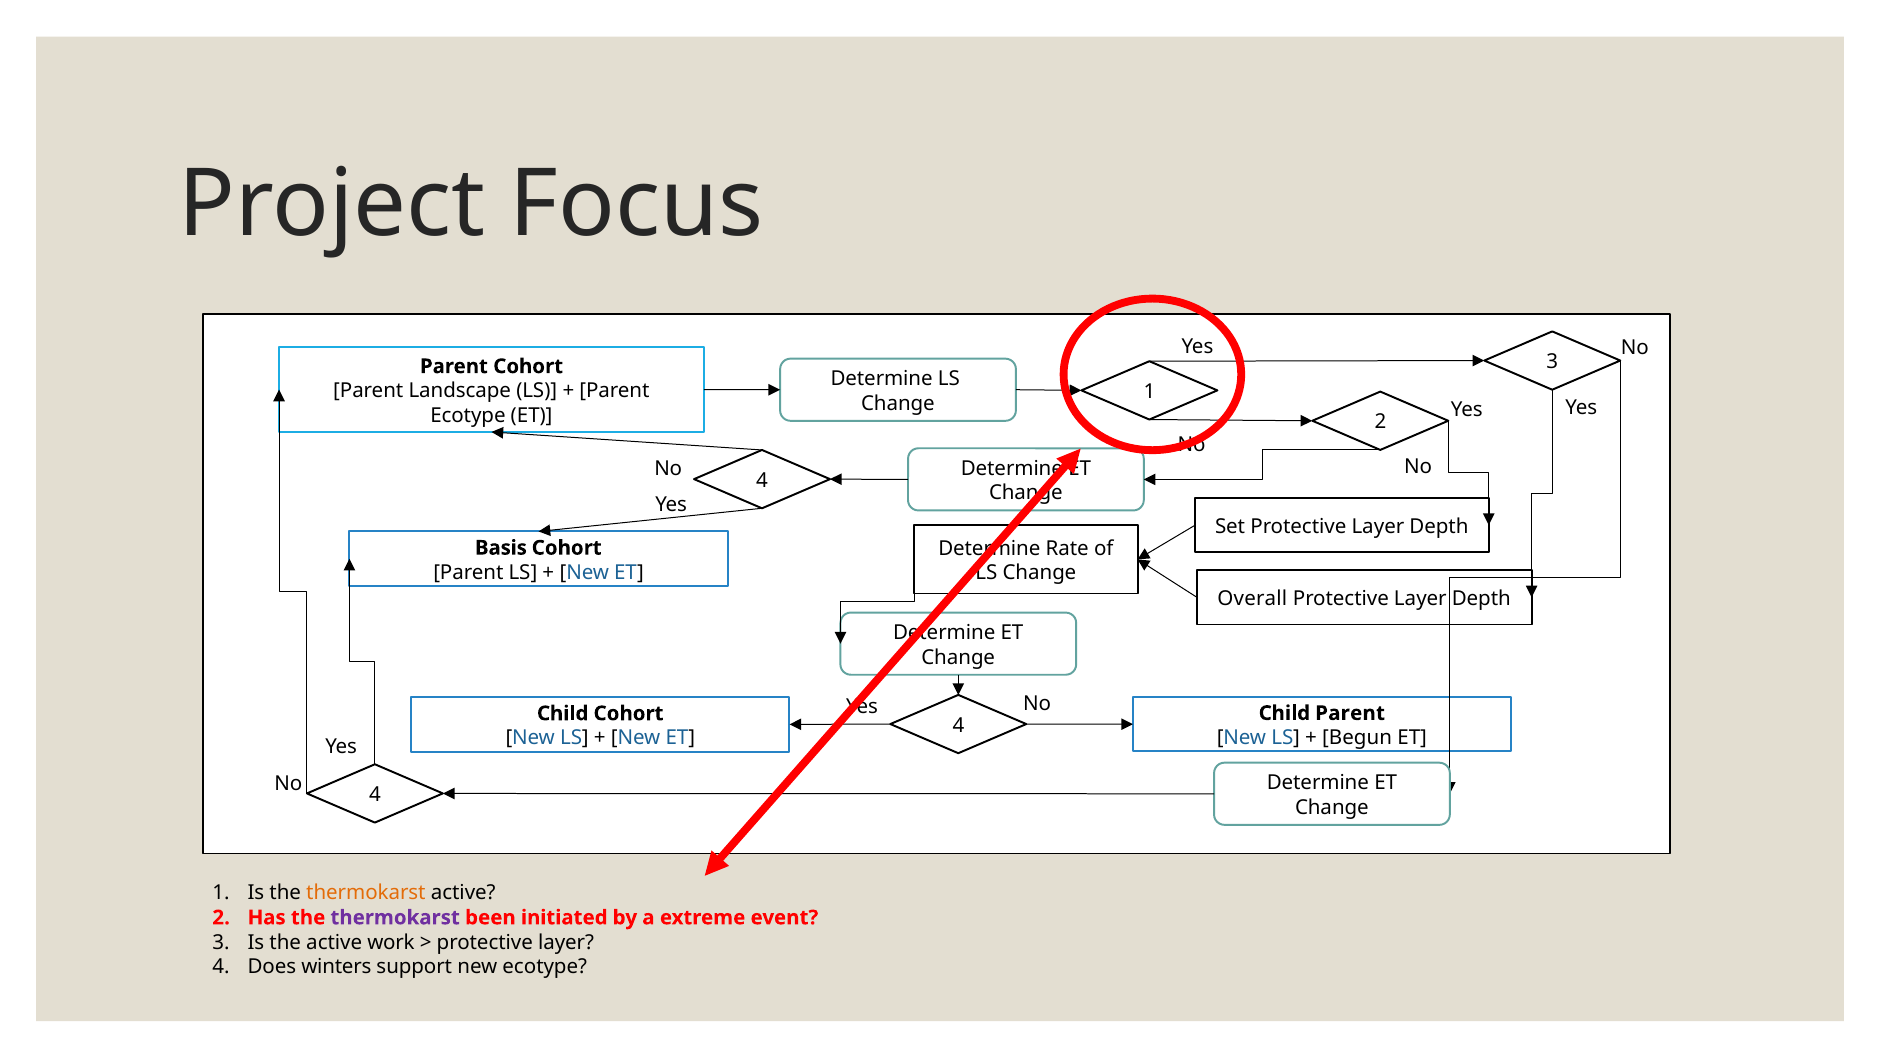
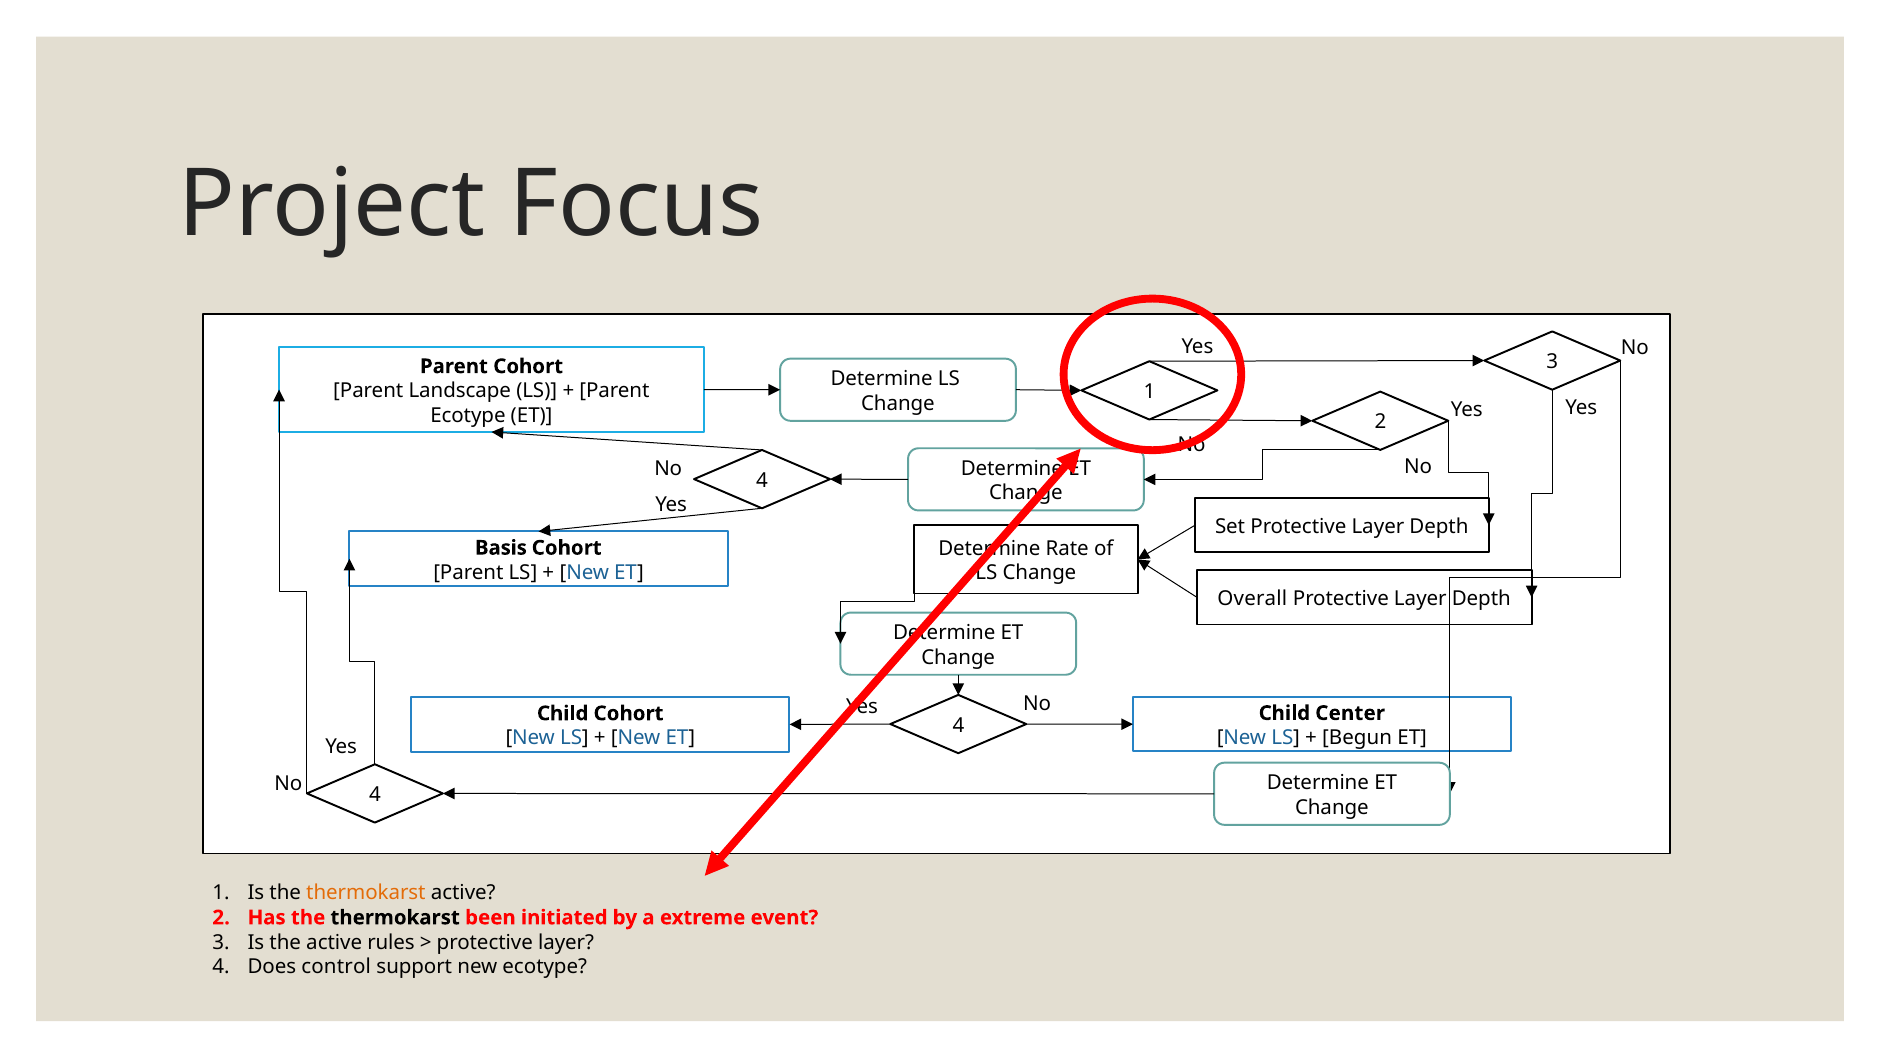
Child Parent: Parent -> Center (1350, 713)
thermokarst colour: purple -> black (395, 917)
work: work -> rules (391, 942)
winters: winters -> control (336, 966)
